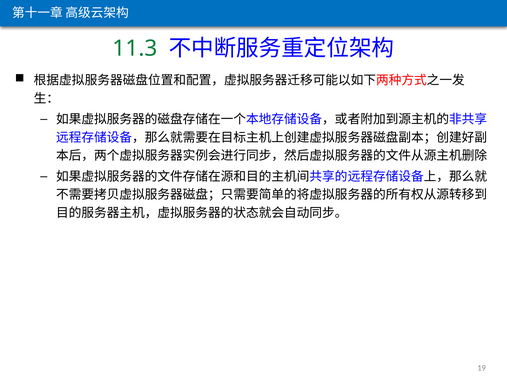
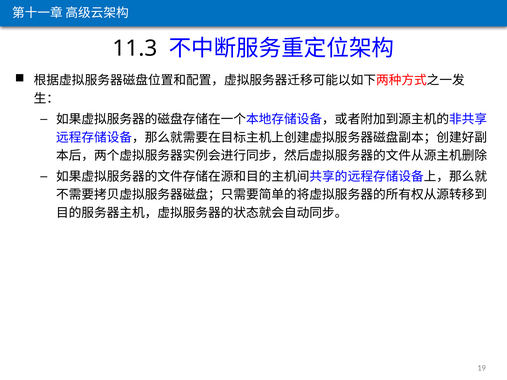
11.3 colour: green -> black (135, 49)
